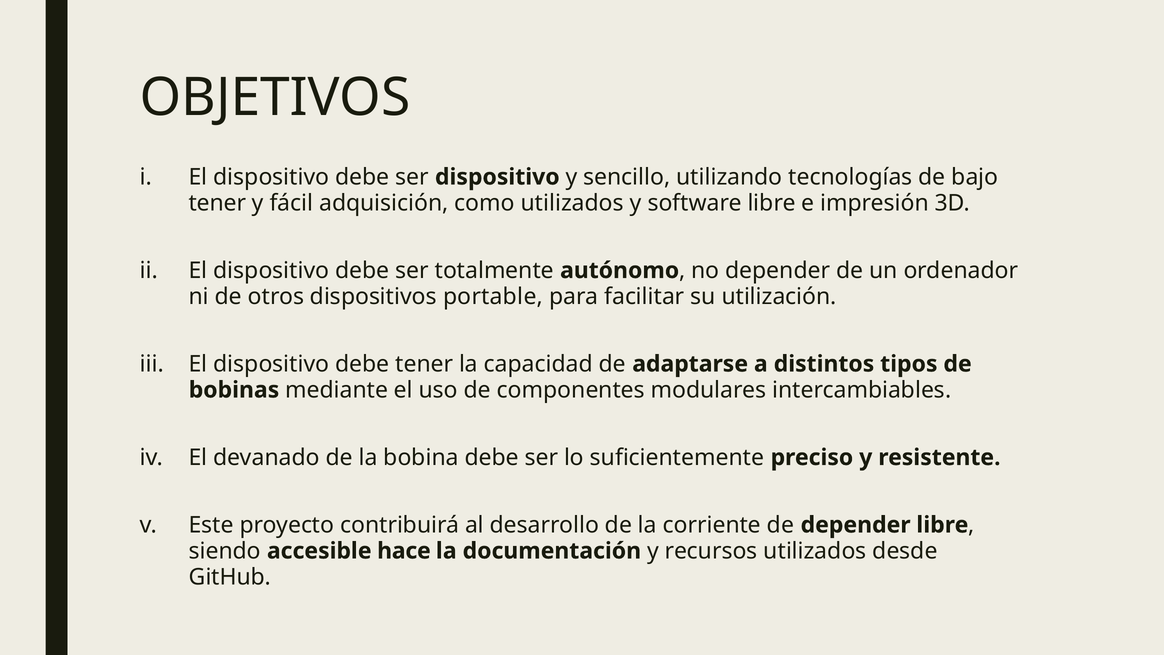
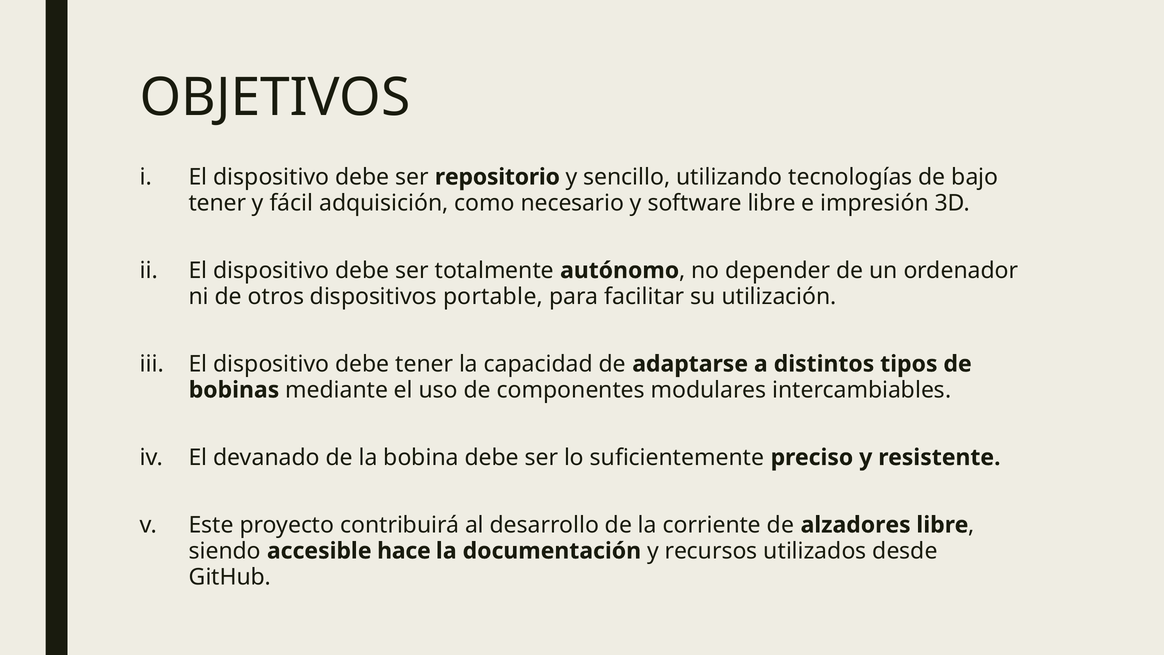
ser dispositivo: dispositivo -> repositorio (497, 177)
como utilizados: utilizados -> necesario (572, 203)
de depender: depender -> alzadores (856, 525)
